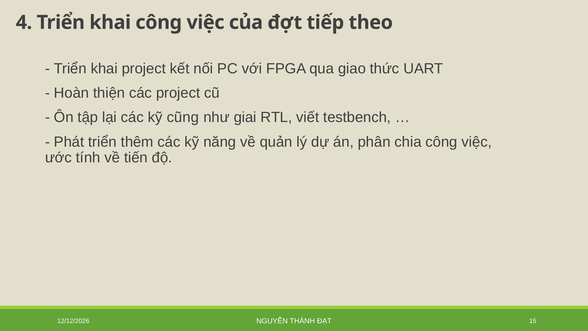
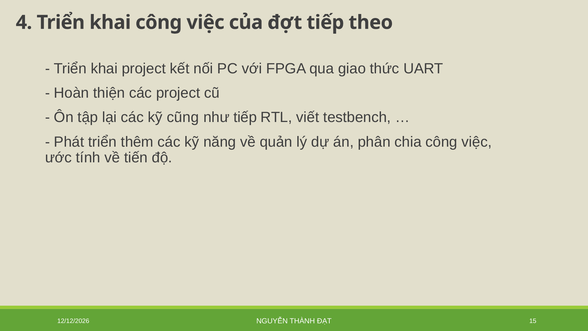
như giai: giai -> tiếp (245, 117)
